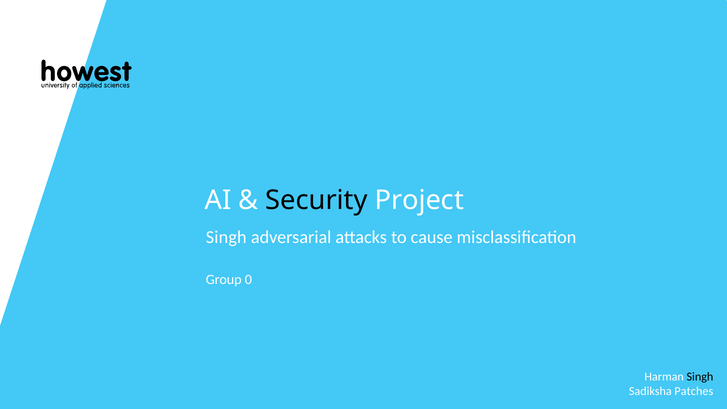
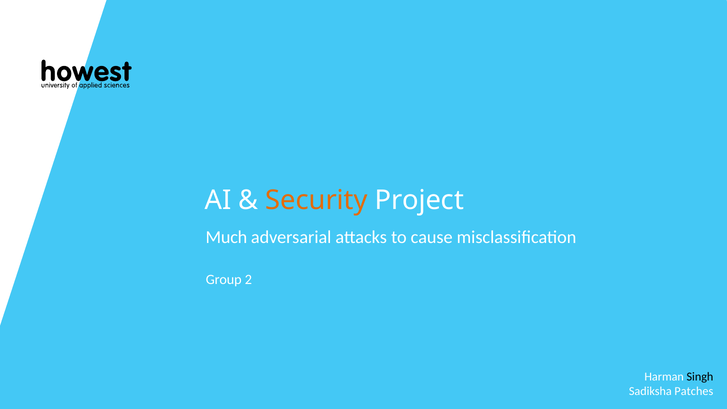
Security colour: black -> orange (317, 200)
Singh: Singh -> Much (226, 237)
0: 0 -> 2 (248, 280)
